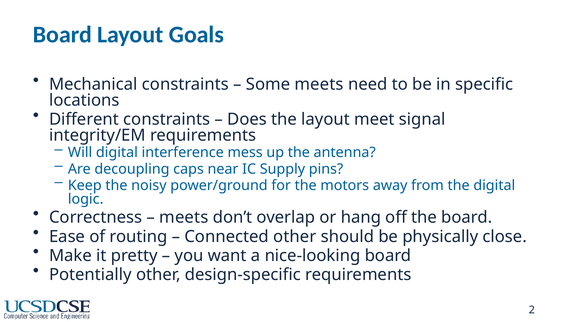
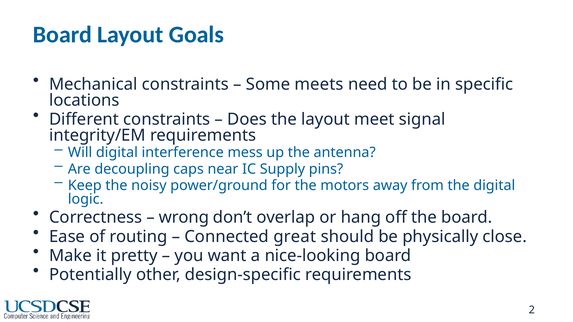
meets: meets -> wrong (184, 218)
Connected other: other -> great (295, 237)
